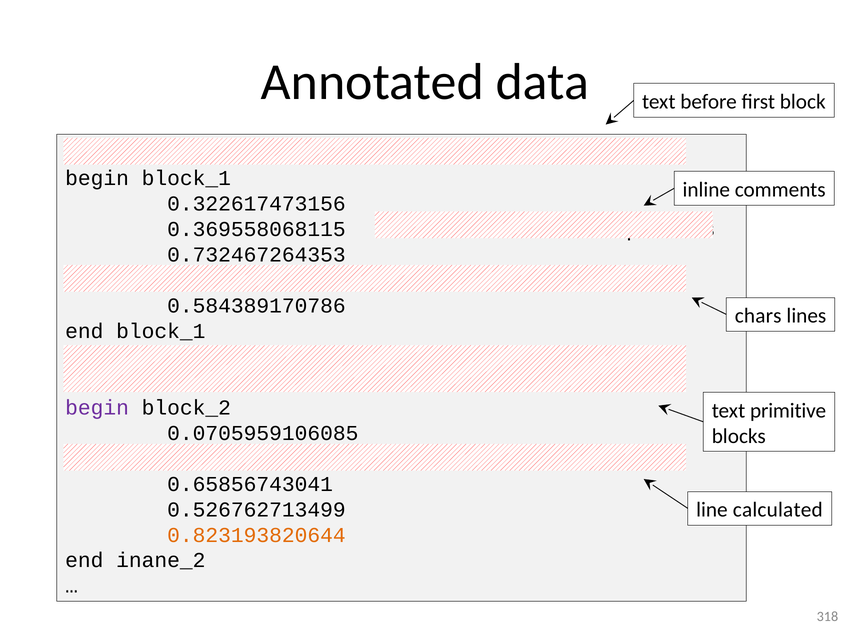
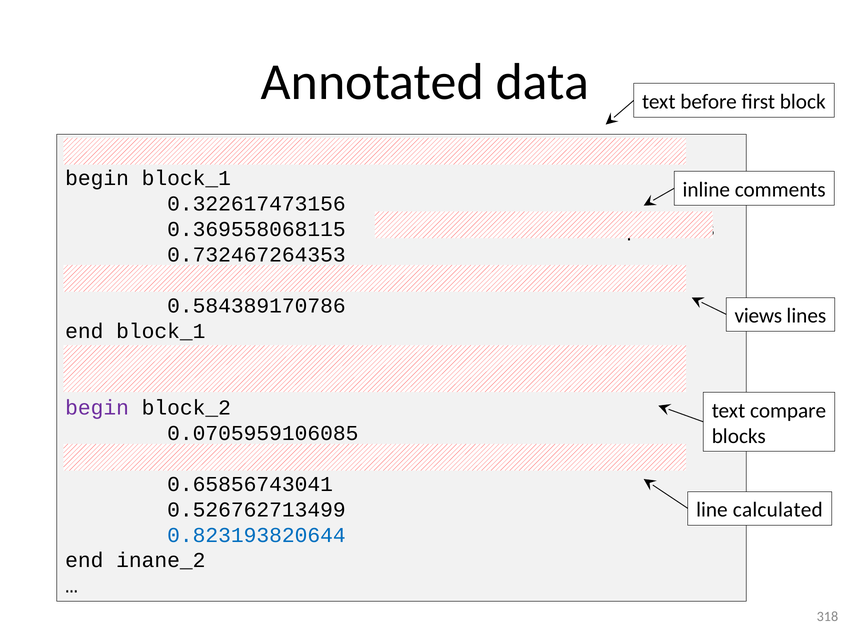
chars: chars -> views (758, 316)
primitive: primitive -> compare (788, 411)
0.823193820644 colour: orange -> blue (256, 535)
